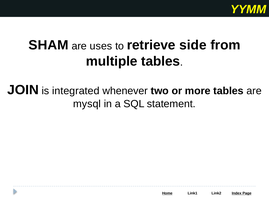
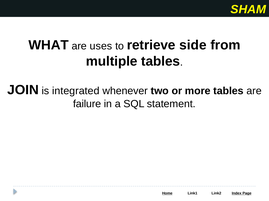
YYMM: YYMM -> SHAM (248, 9)
SHAM: SHAM -> WHAT (49, 45)
mysql: mysql -> failure (87, 104)
